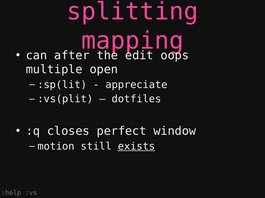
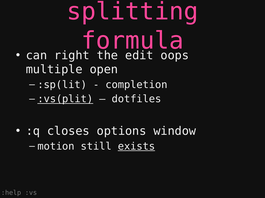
mapping: mapping -> formula (133, 41)
after: after -> right (72, 56)
appreciate: appreciate -> completion (136, 85)
:vs(plit underline: none -> present (65, 99)
perfect: perfect -> options (122, 132)
